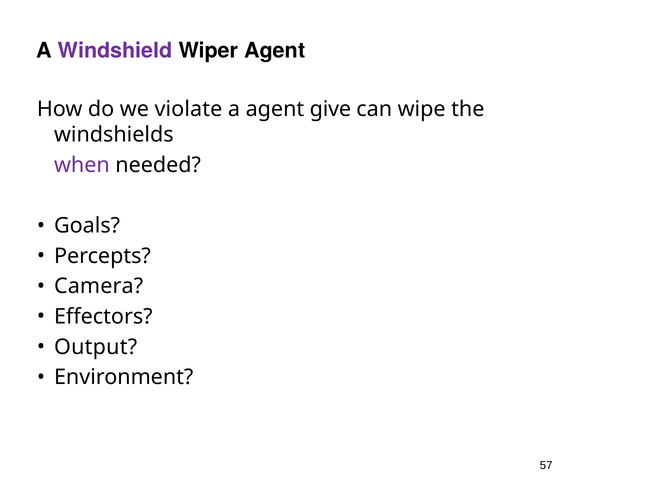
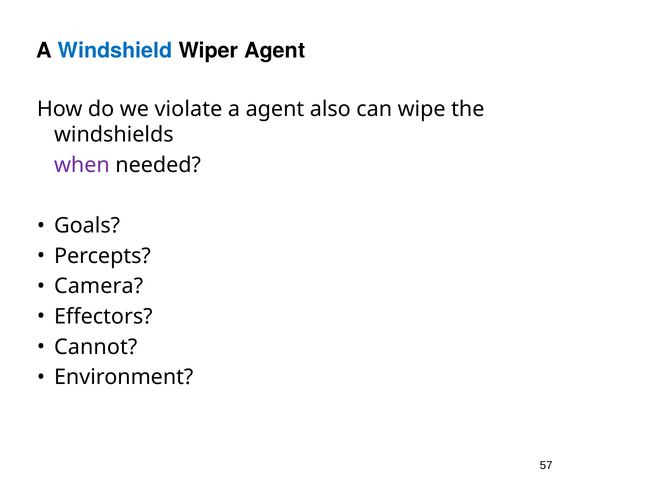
Windshield colour: purple -> blue (115, 51)
give: give -> also (330, 109)
Output: Output -> Cannot (96, 347)
